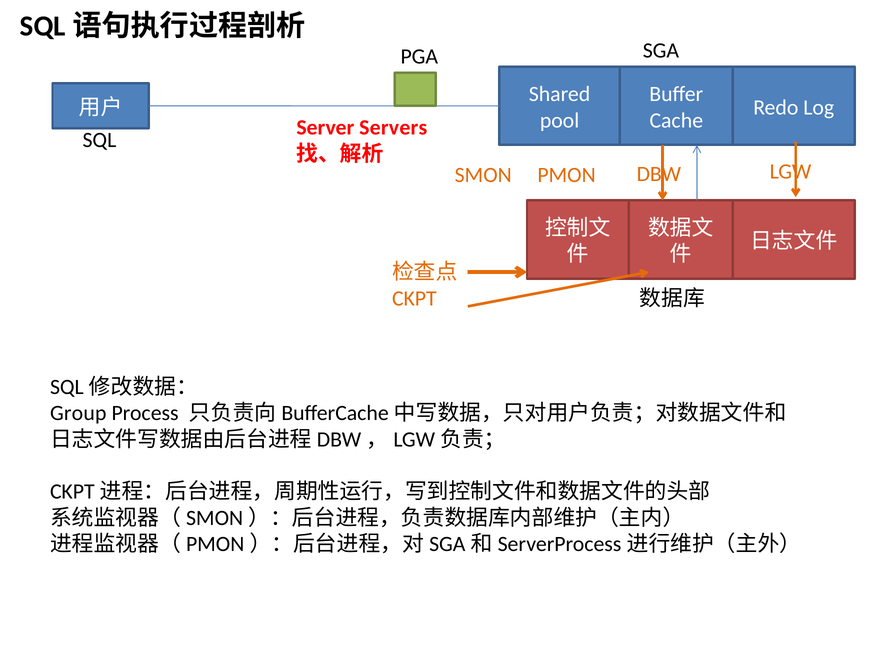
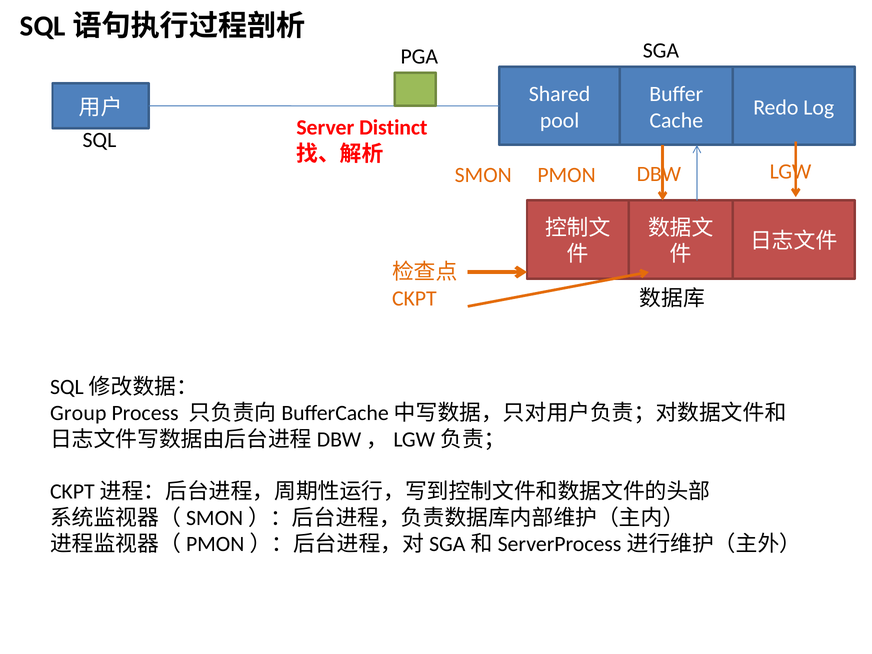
Servers: Servers -> Distinct (393, 128)
